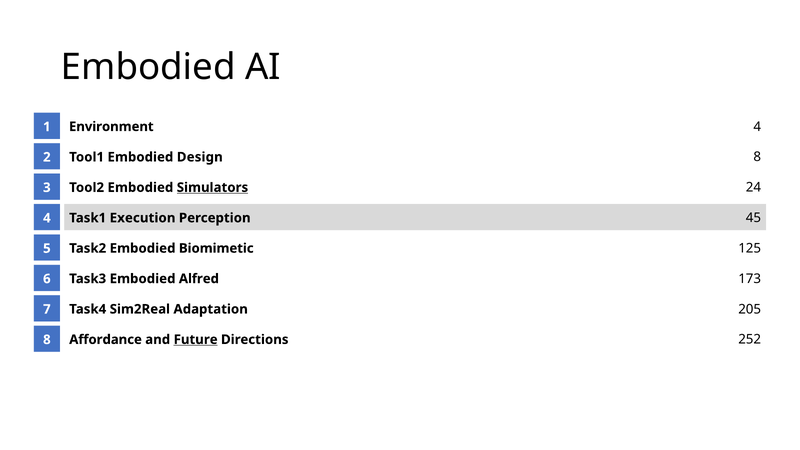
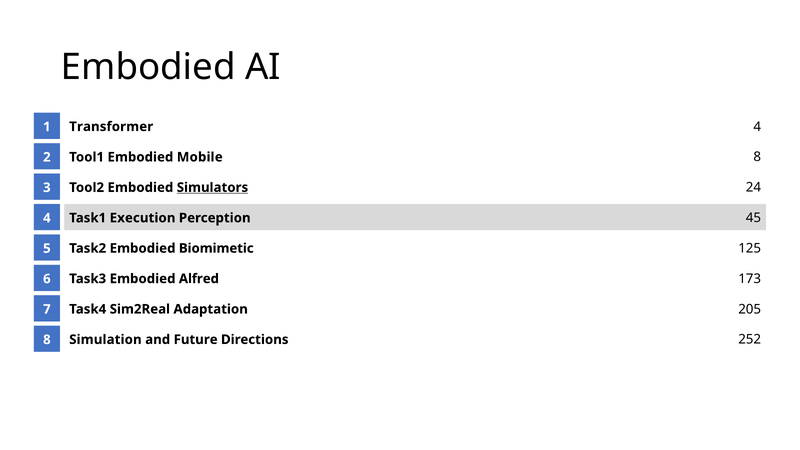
Environment: Environment -> Transformer (111, 127)
Design: Design -> Mobile (200, 157)
Affordance: Affordance -> Simulation (105, 340)
Future underline: present -> none (196, 340)
